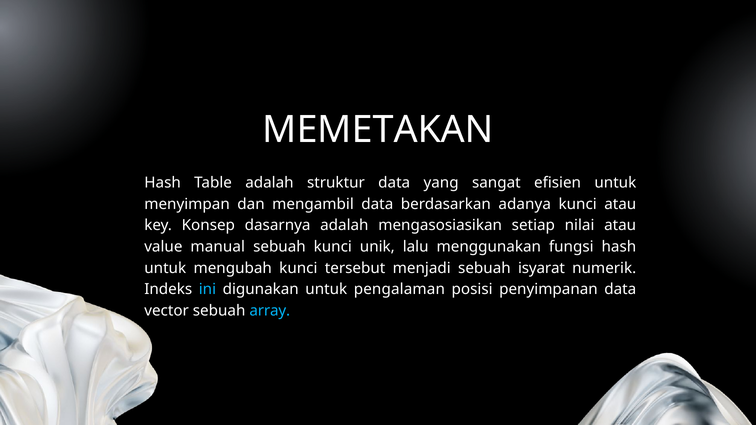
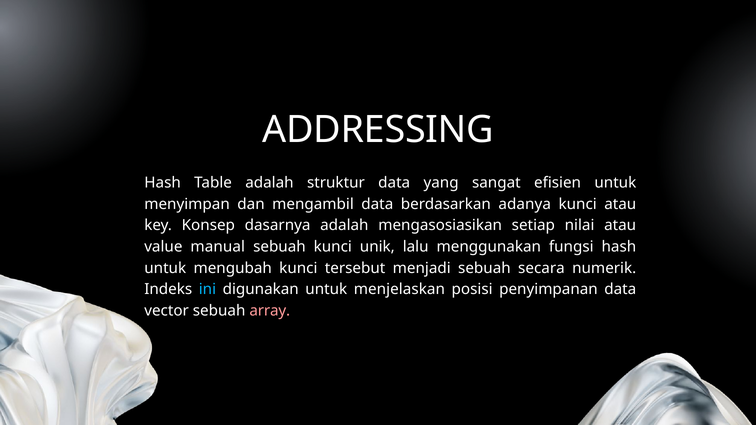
MEMETAKAN: MEMETAKAN -> ADDRESSING (378, 130)
isyarat: isyarat -> secara (541, 268)
pengalaman: pengalaman -> menjelaskan (399, 290)
array colour: light blue -> pink (270, 311)
